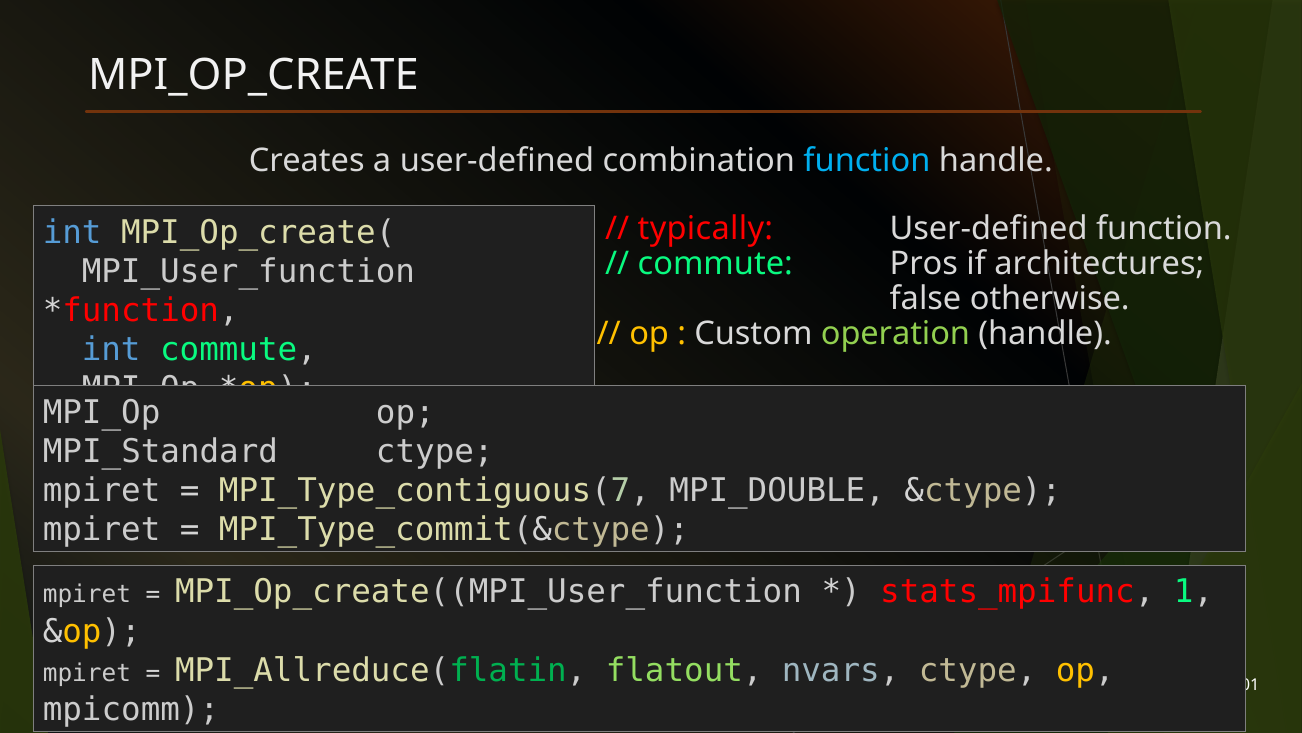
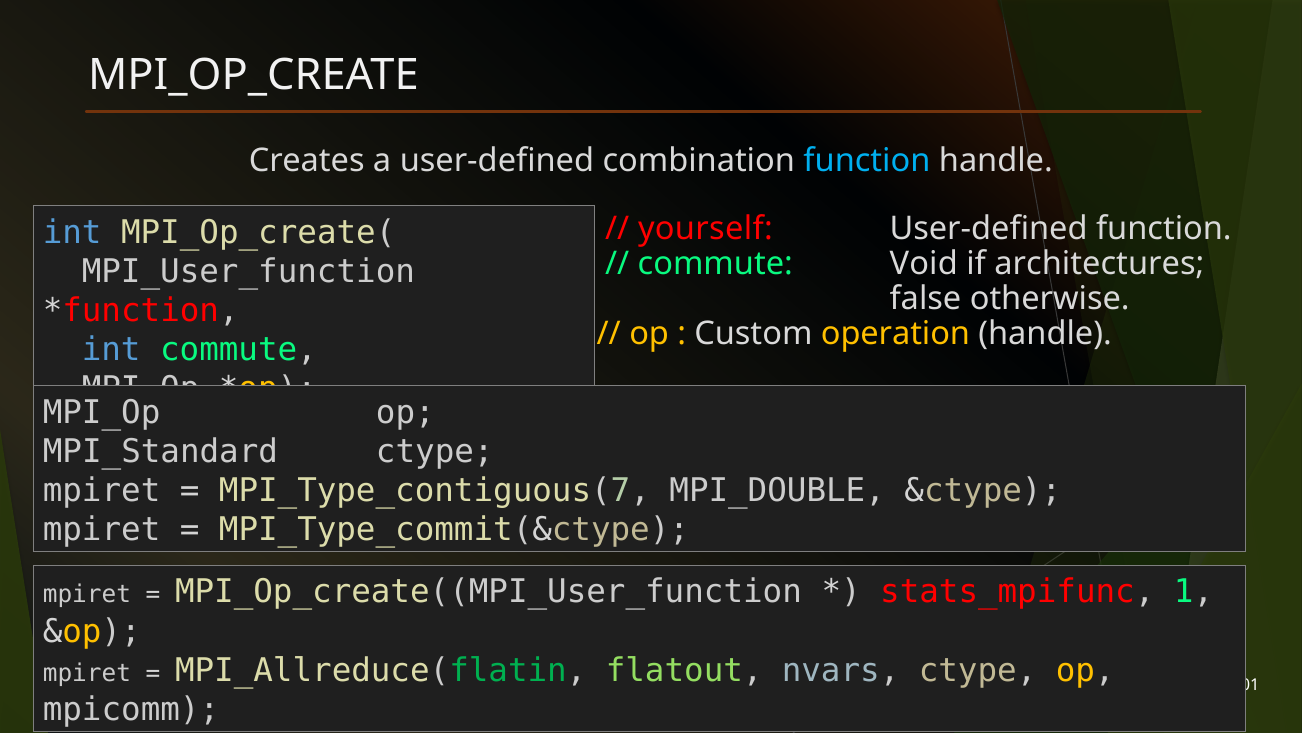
typically: typically -> yourself (705, 228)
Pros: Pros -> Void (924, 263)
operation colour: light green -> yellow (895, 334)
